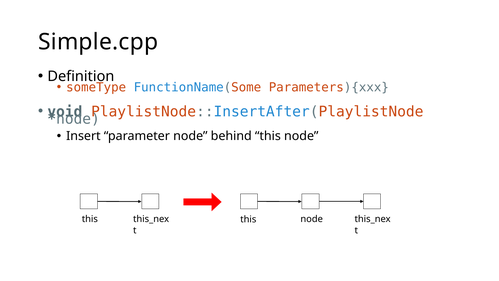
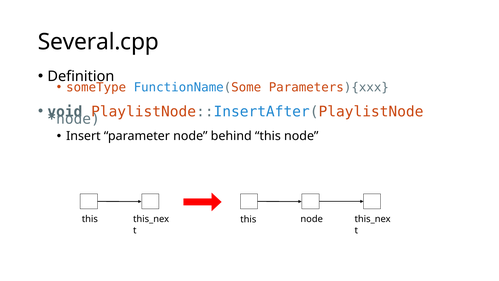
Simple.cpp: Simple.cpp -> Several.cpp (98, 42)
